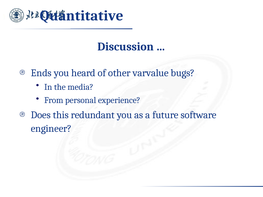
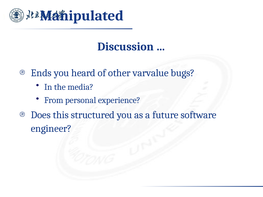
Quantitative: Quantitative -> Manipulated (82, 16)
redundant: redundant -> structured (93, 115)
